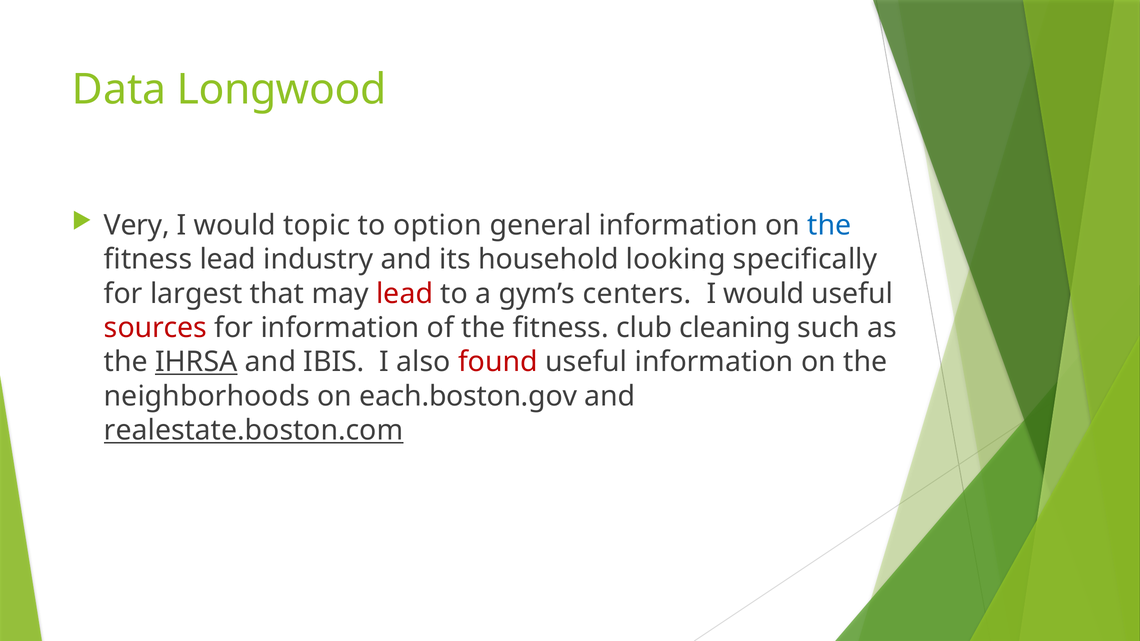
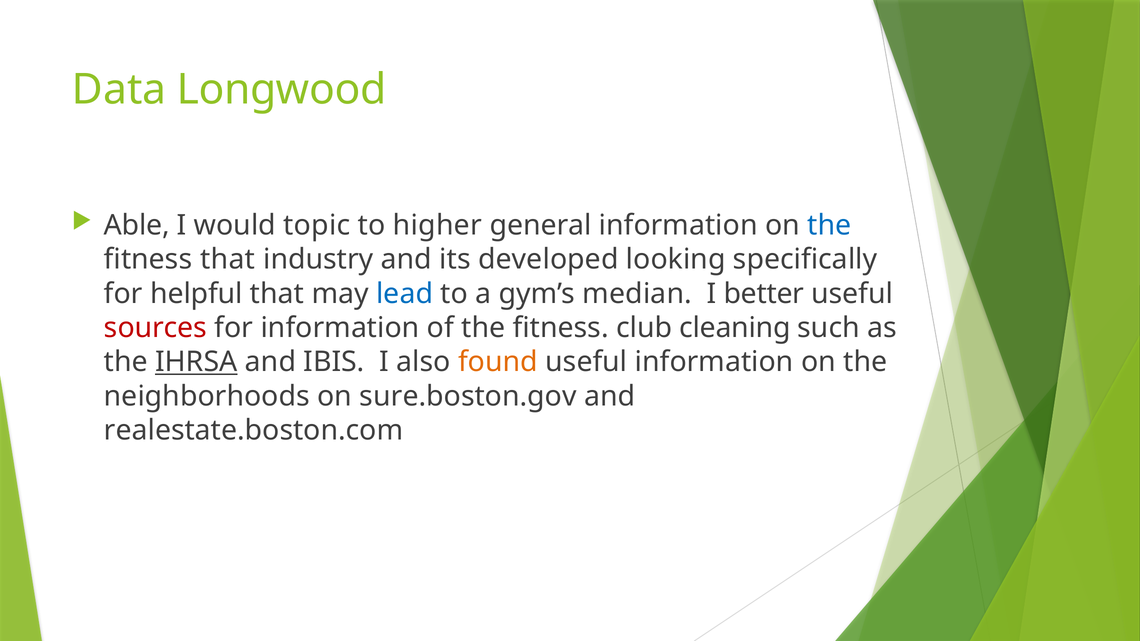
Very: Very -> Able (137, 225)
option: option -> higher (437, 225)
fitness lead: lead -> that (228, 260)
household: household -> developed (548, 260)
largest: largest -> helpful (196, 294)
lead colour: red -> blue (405, 294)
centers: centers -> median (637, 294)
would: would -> better (764, 294)
found colour: red -> orange (498, 362)
each.boston.gov: each.boston.gov -> sure.boston.gov (468, 396)
realestate.boston.com underline: present -> none (254, 431)
